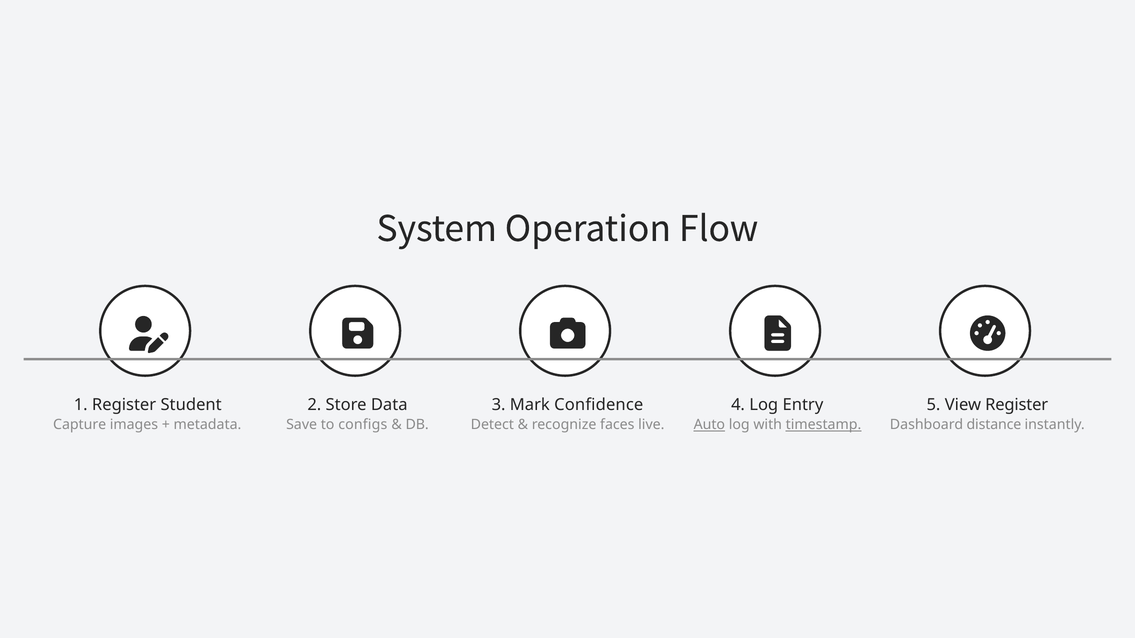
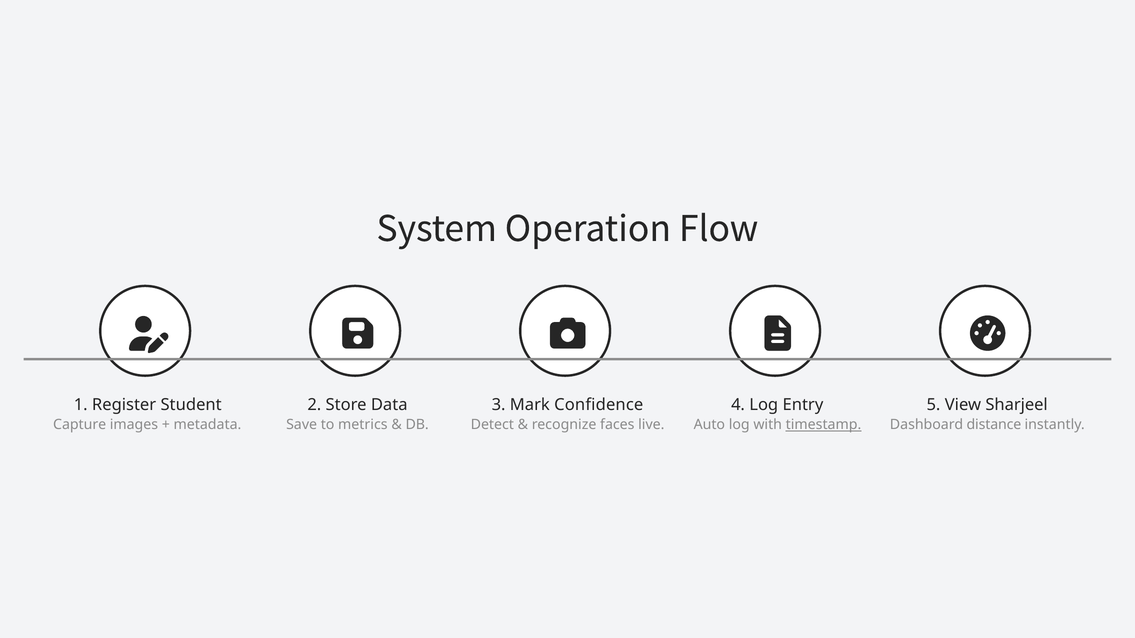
View Register: Register -> Sharjeel (1017, 405)
configs: configs -> metrics (363, 425)
Auto underline: present -> none (709, 425)
